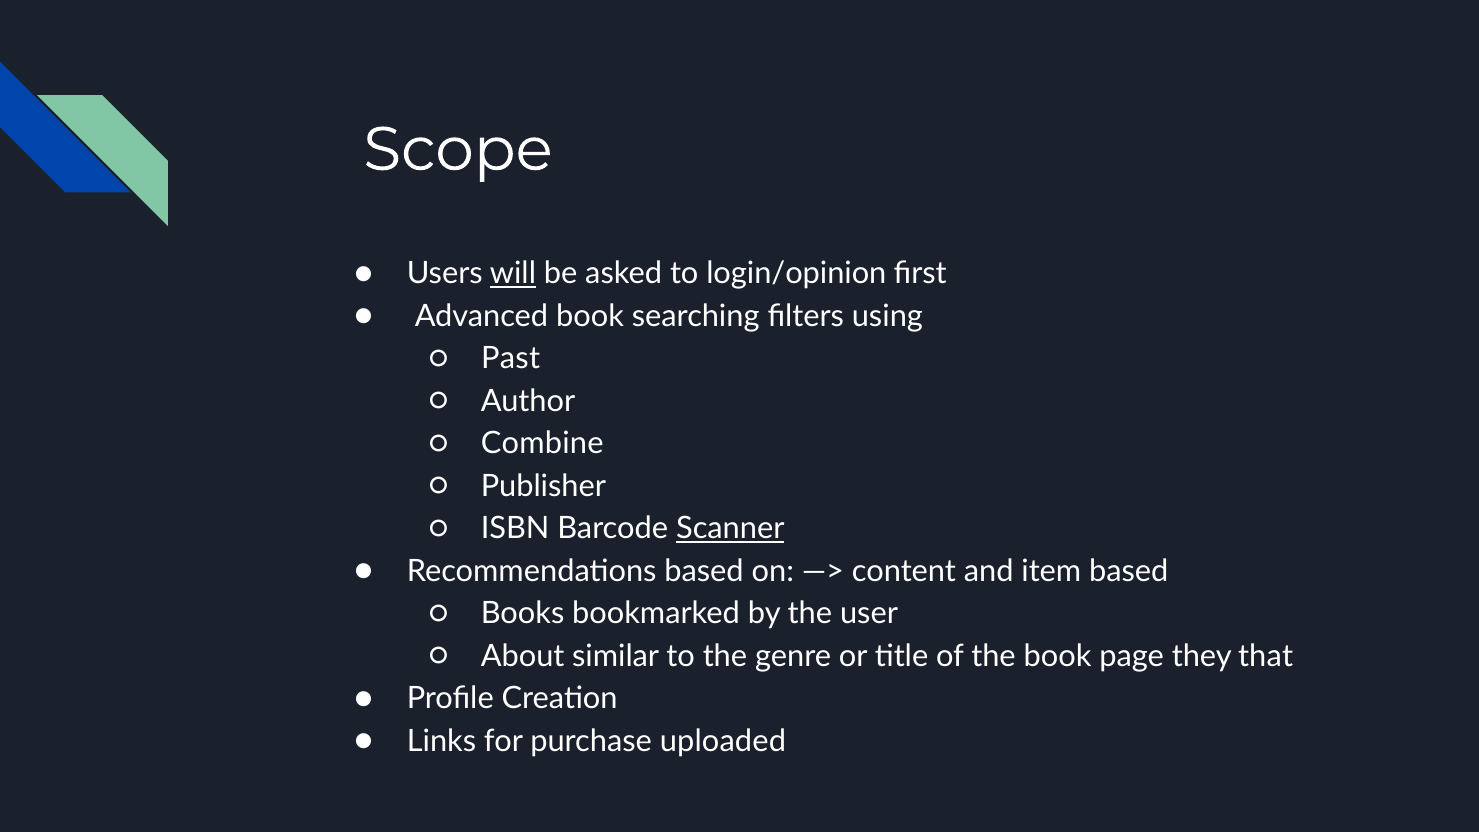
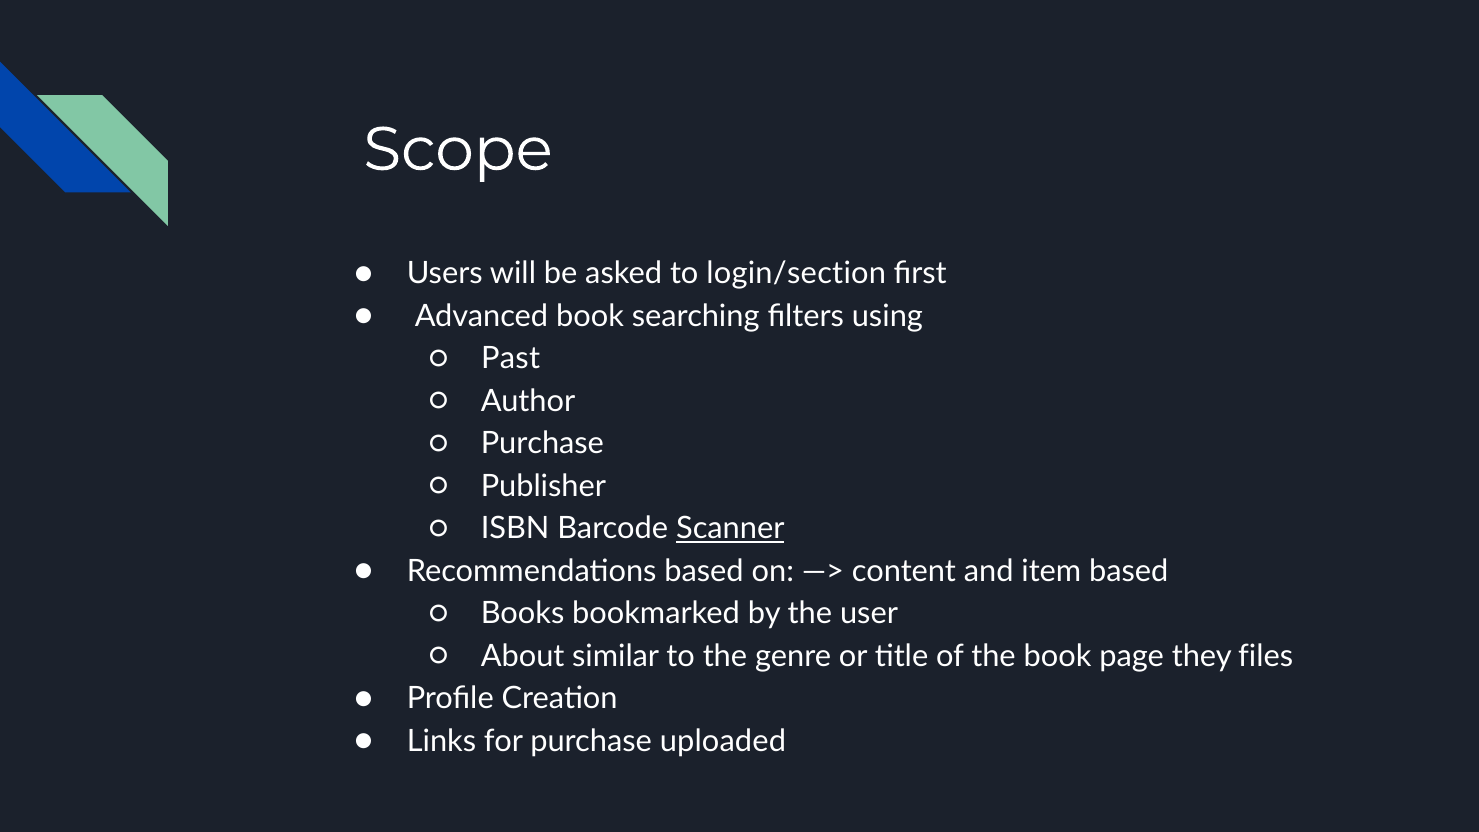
will underline: present -> none (513, 273)
login/opinion: login/opinion -> login/section (796, 273)
Combine: Combine -> Purchase (542, 443)
that: that -> files (1266, 656)
